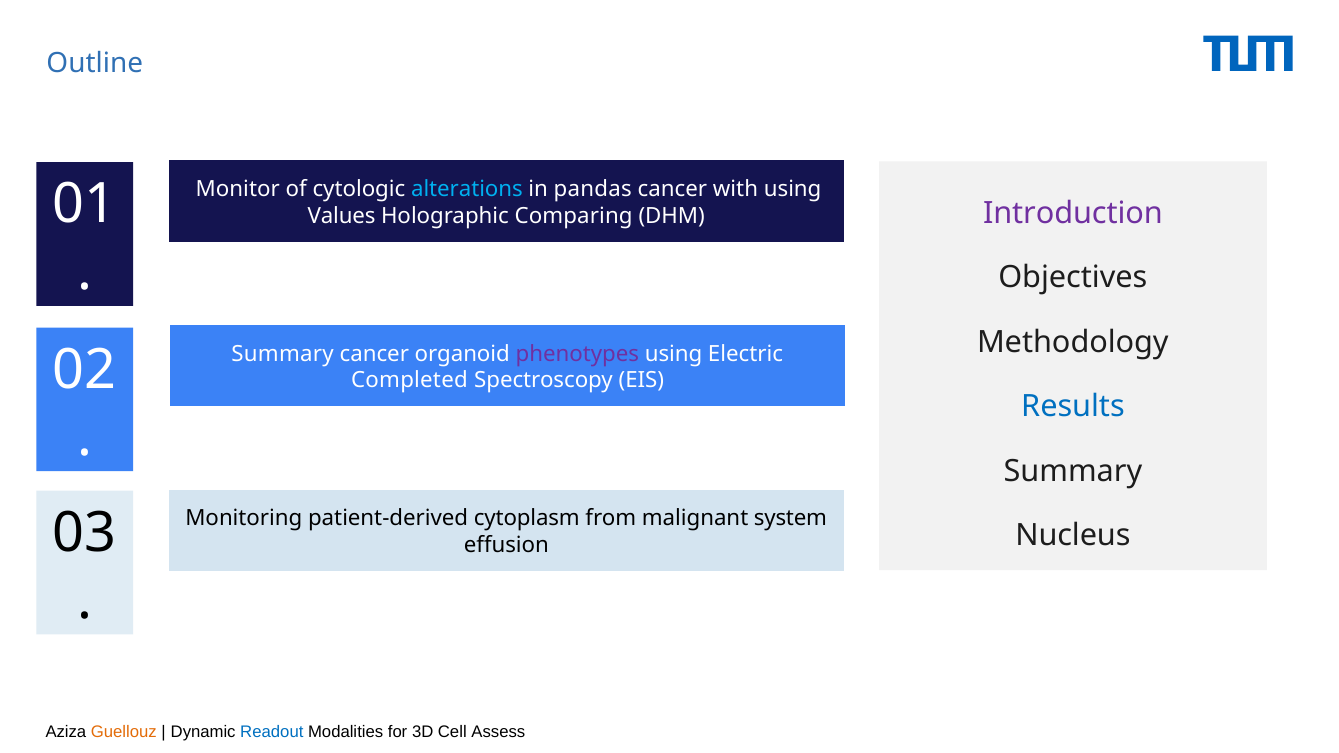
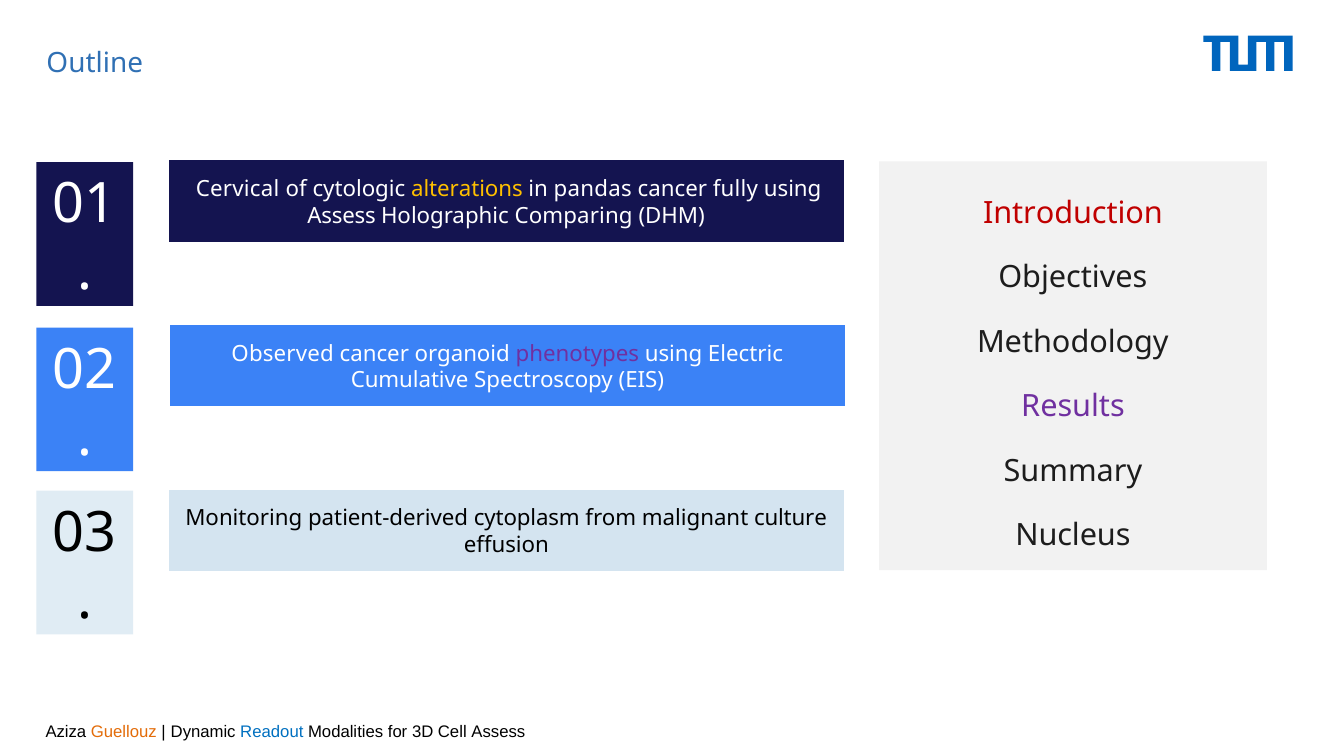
Monitor: Monitor -> Cervical (238, 189)
alterations colour: light blue -> yellow (467, 189)
with: with -> fully (735, 189)
Introduction colour: purple -> red (1073, 213)
Values: Values -> Assess (342, 216)
Summary: Summary -> Observed (283, 354)
Completed: Completed -> Cumulative (410, 381)
Results colour: blue -> purple (1073, 407)
system: system -> culture (790, 519)
